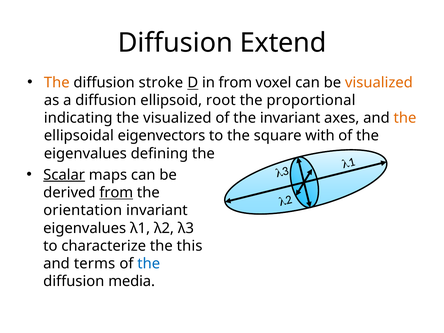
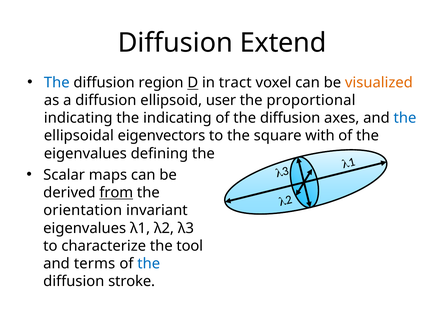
The colour: orange -> blue (57, 82)
stroke: stroke -> region (161, 82)
in from: from -> tract (235, 82)
root: root -> user (221, 100)
the visualized: visualized -> indicating (177, 118)
invariant: invariant -> diffusion (290, 118)
the colour: orange -> blue (405, 118)
Scalar underline: present -> none (64, 175)
this: this -> tool (190, 246)
media: media -> stroke (132, 281)
